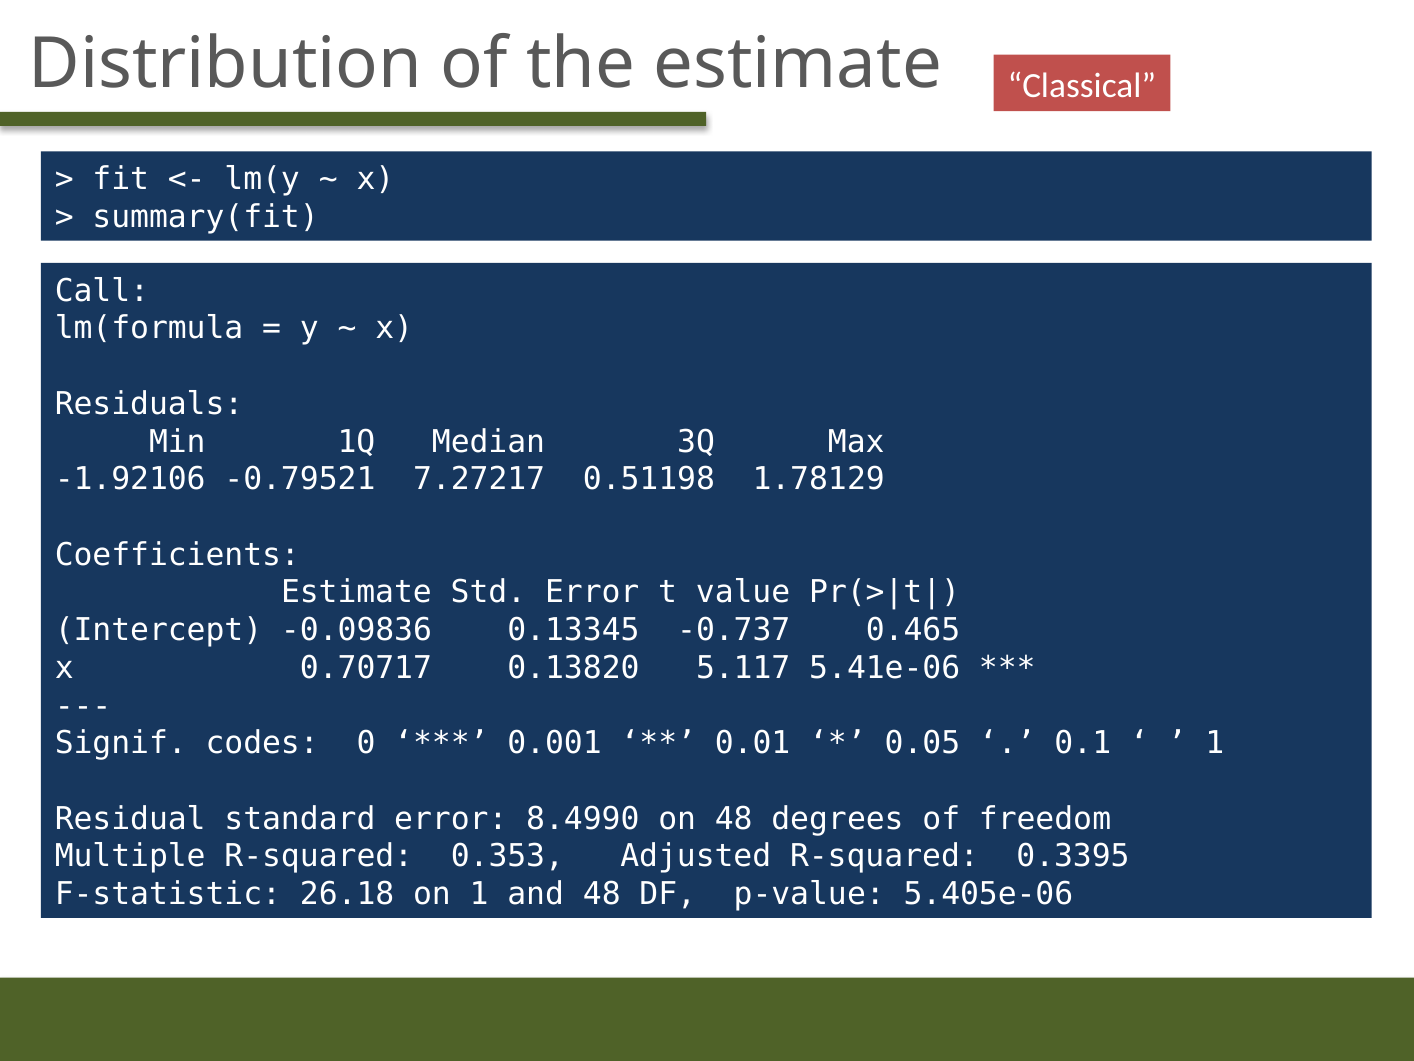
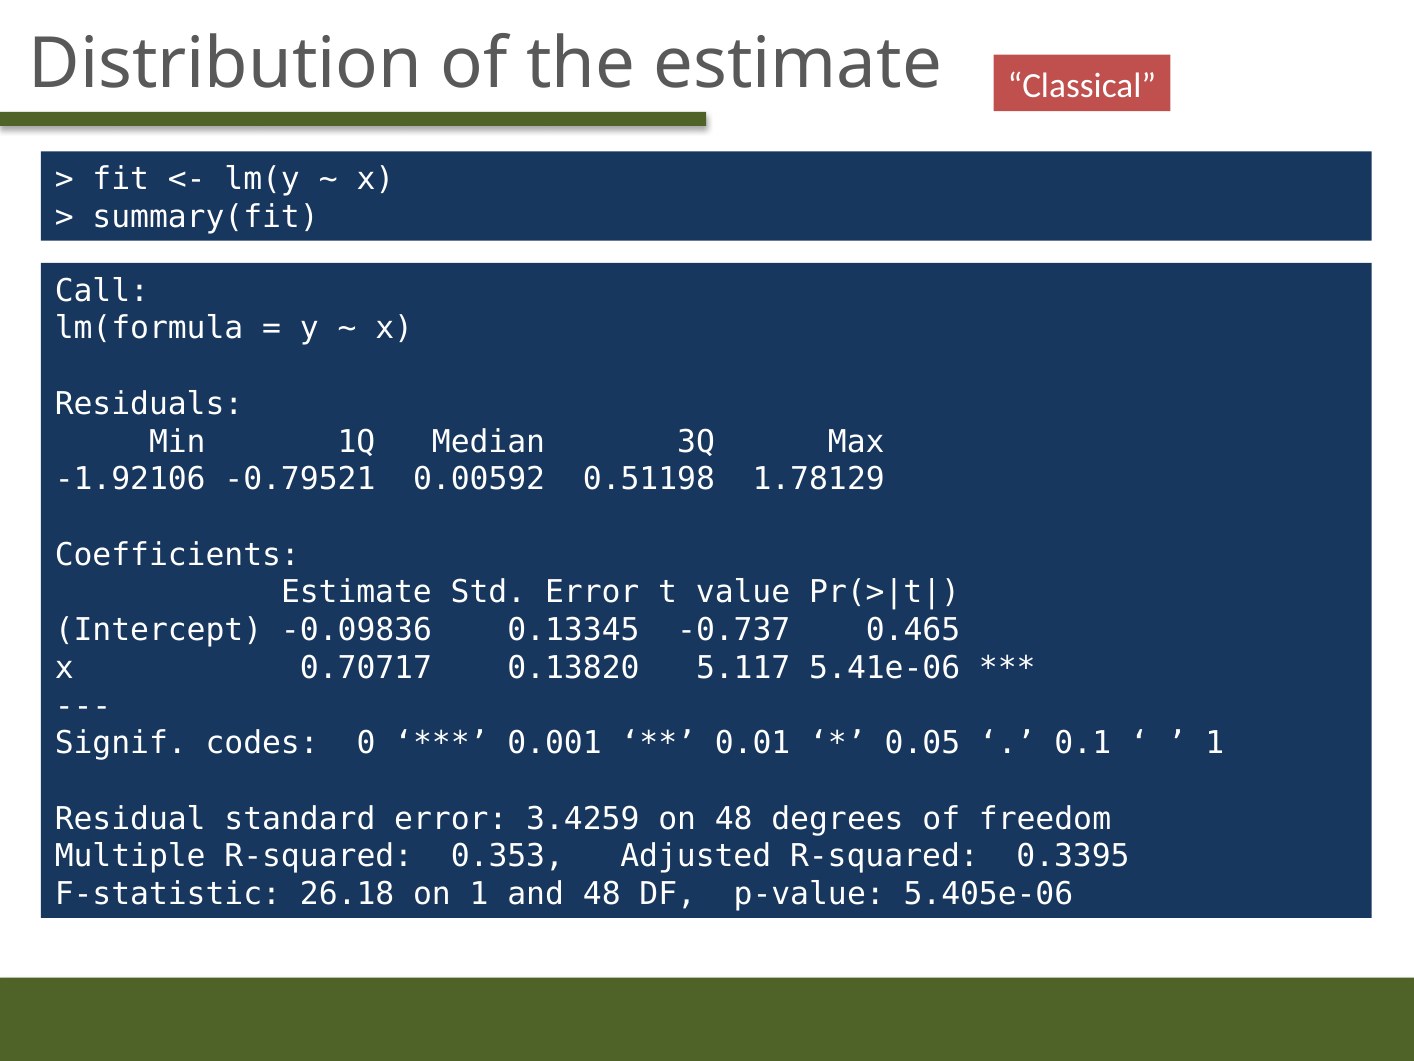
7.27217: 7.27217 -> 0.00592 (479, 479)
8.4990: 8.4990 -> 3.4259 (583, 818)
